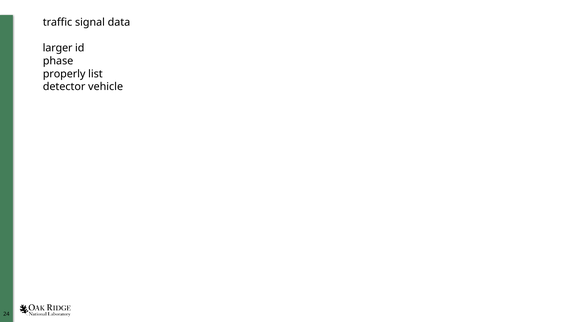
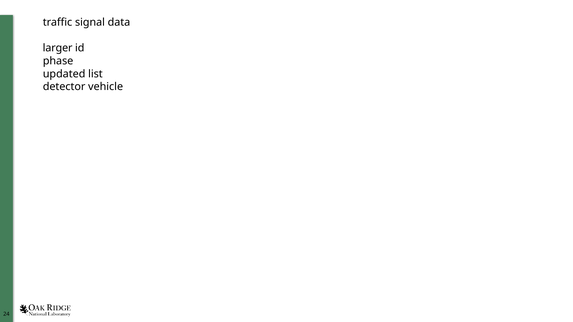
properly: properly -> updated (64, 74)
